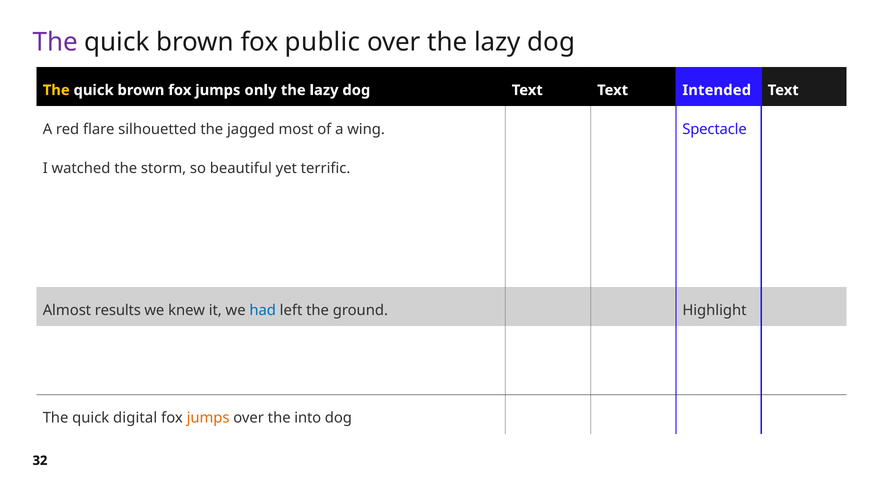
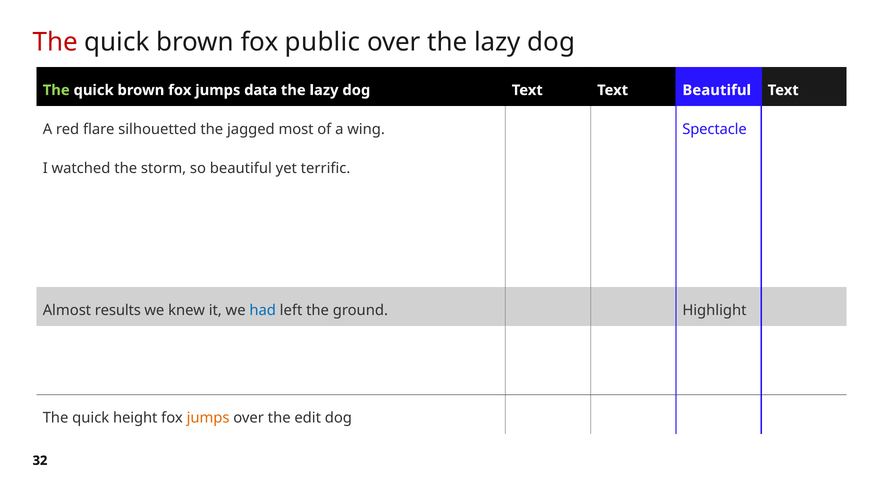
The colour: purple -> red (55, 42)
The colour: yellow -> light green (56, 90)
only: only -> data (261, 90)
Text Intended: Intended -> Beautiful (717, 90)
digital: digital -> height (135, 418)
into: into -> edit (308, 418)
